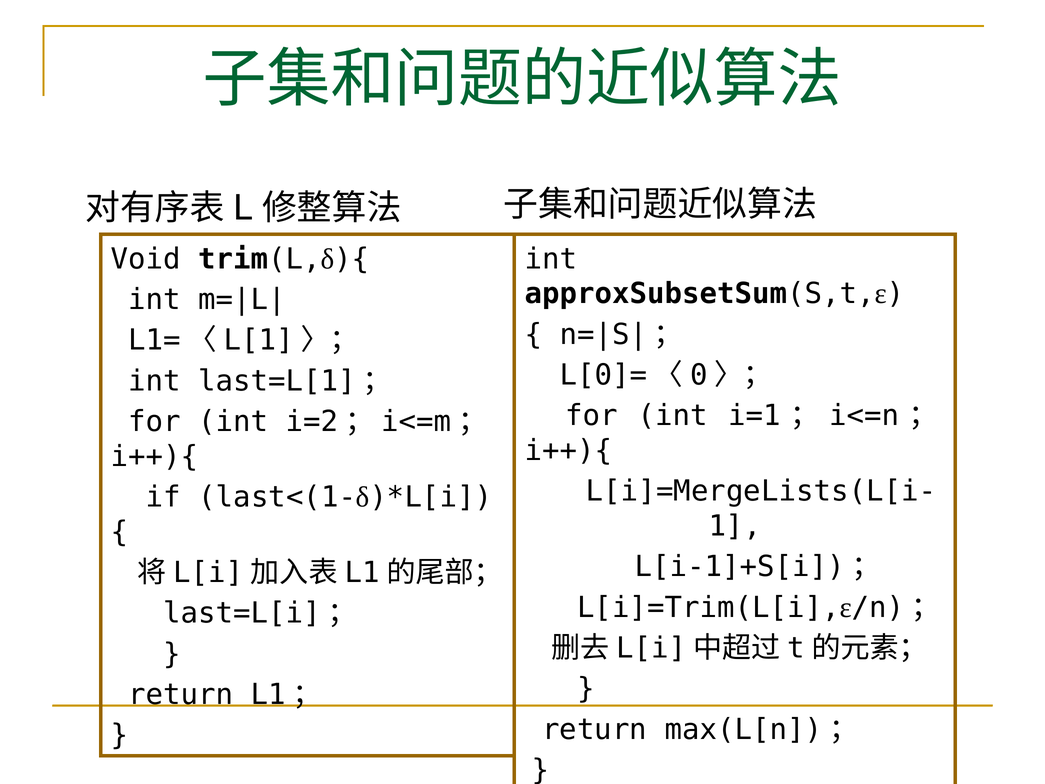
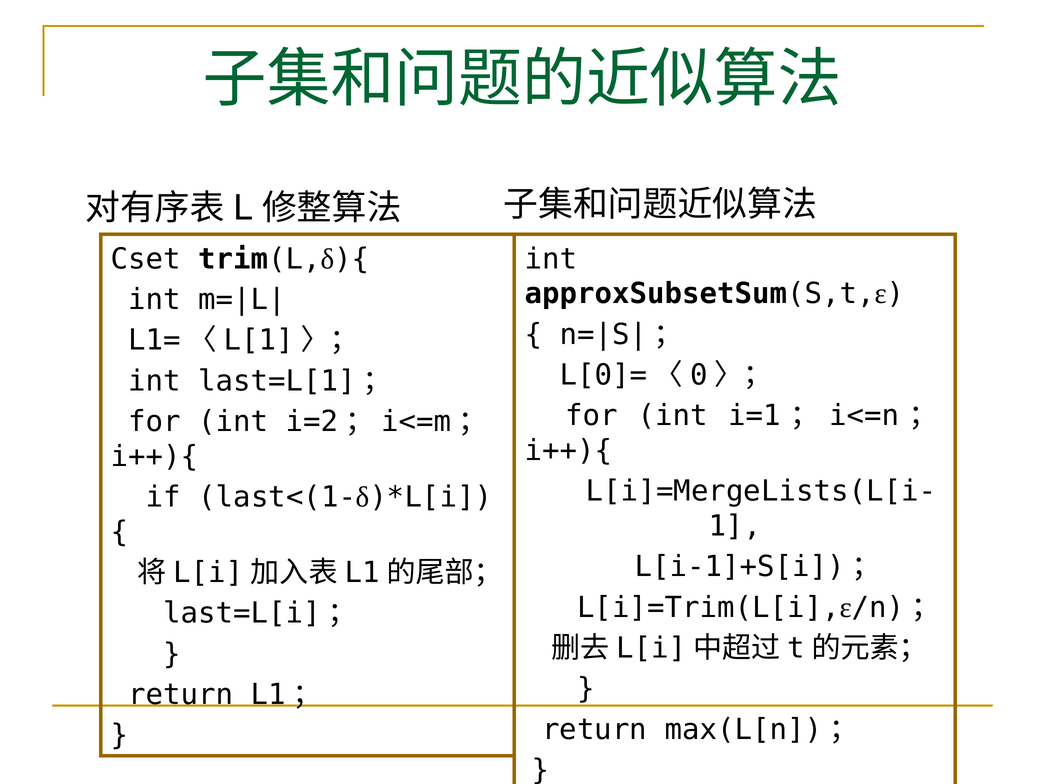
Void: Void -> Cset (146, 259)
